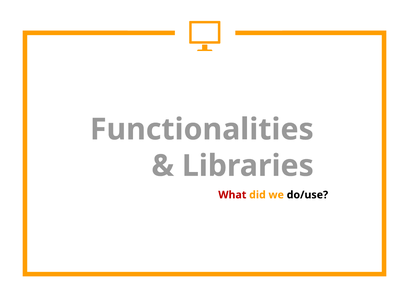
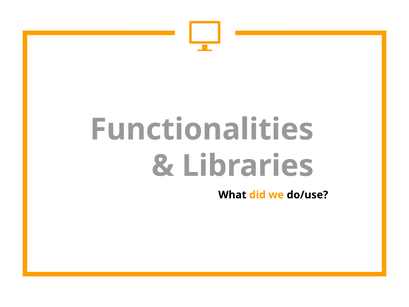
What colour: red -> black (232, 195)
